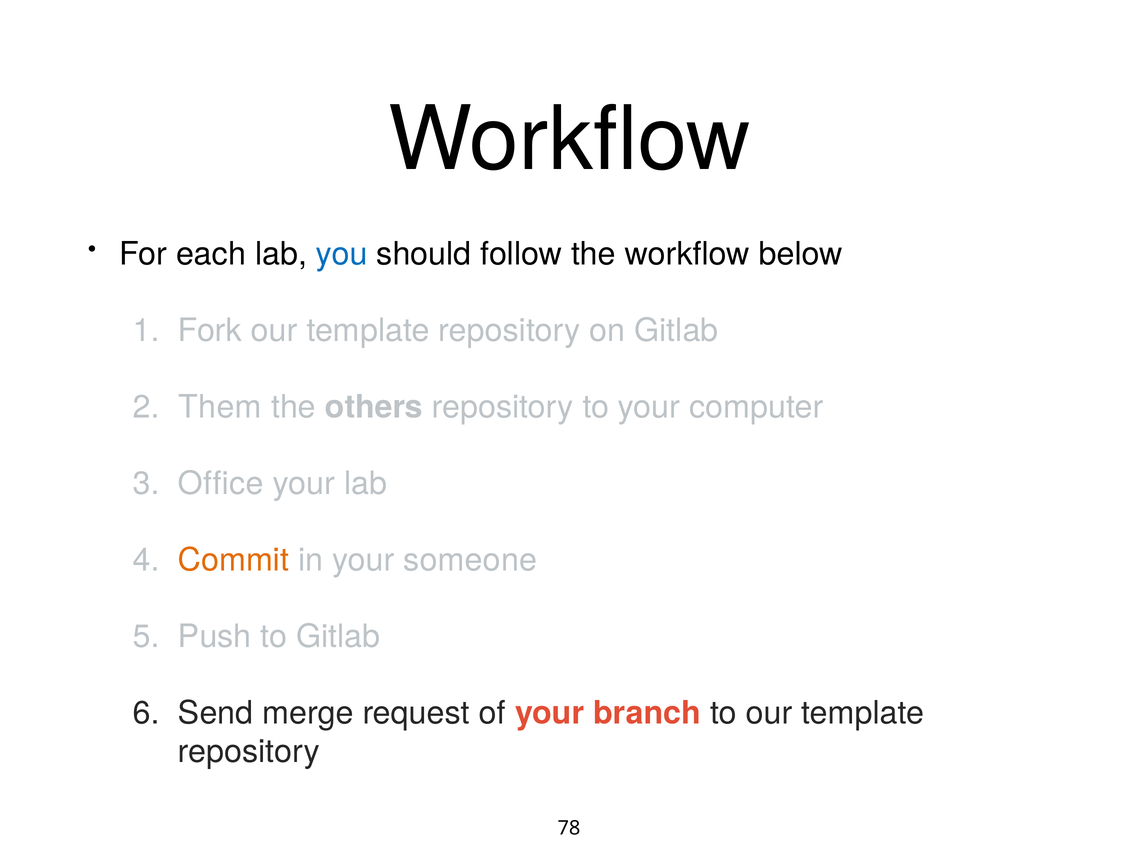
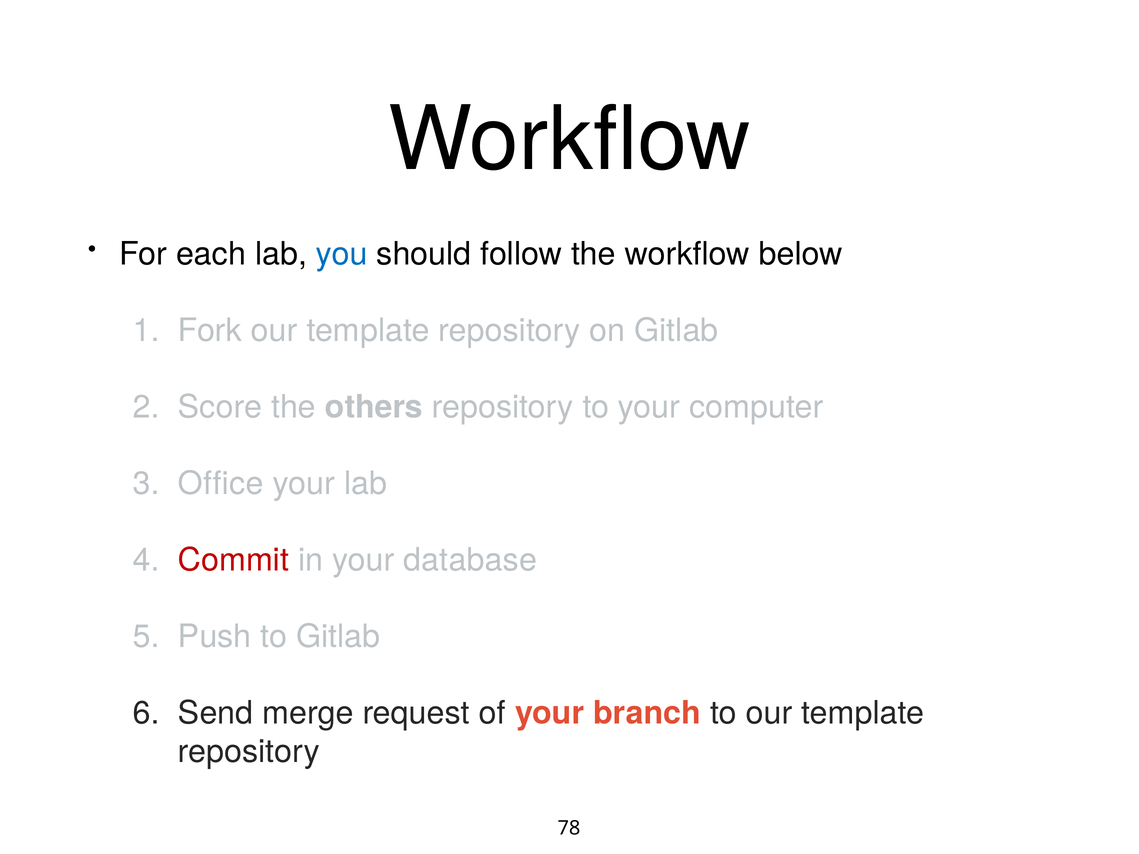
Them: Them -> Score (220, 407)
Commit colour: orange -> red (234, 560)
someone: someone -> database (470, 560)
